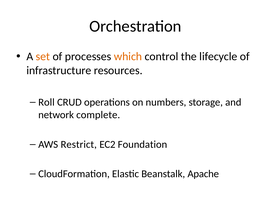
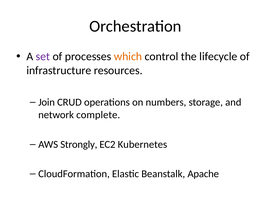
set colour: orange -> purple (43, 57)
Roll: Roll -> Join (47, 102)
Restrict: Restrict -> Strongly (79, 145)
Foundation: Foundation -> Kubernetes (142, 145)
